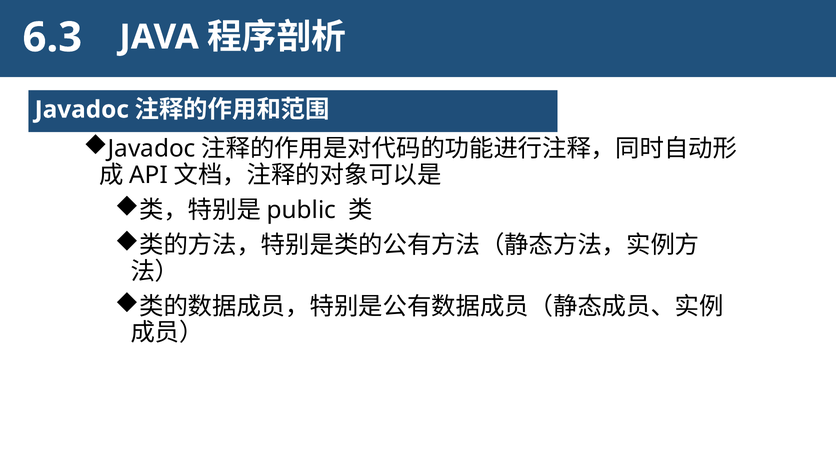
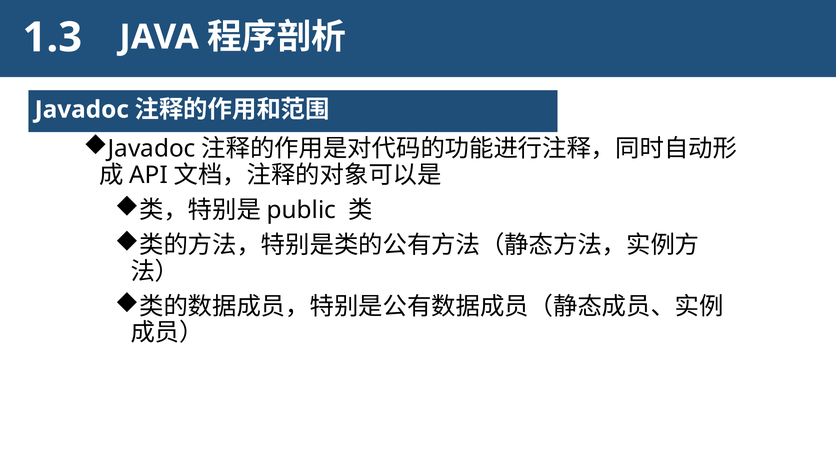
6.3: 6.3 -> 1.3 (52, 38)
